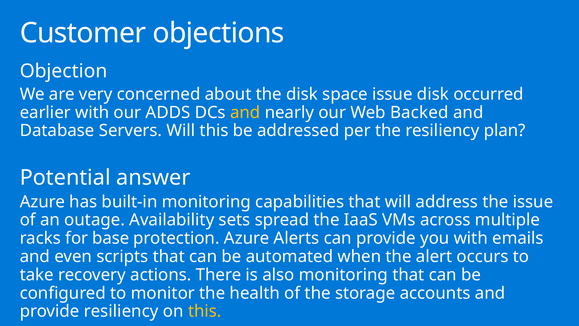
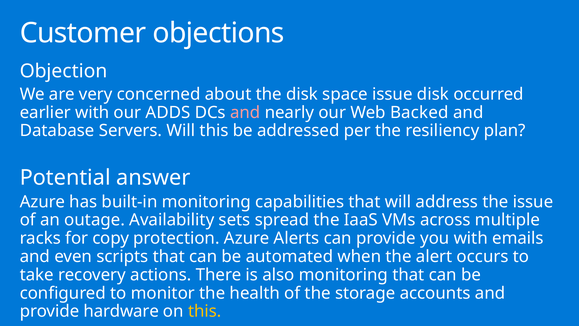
and colour: yellow -> pink (245, 112)
base: base -> copy (111, 238)
provide resiliency: resiliency -> hardware (121, 311)
